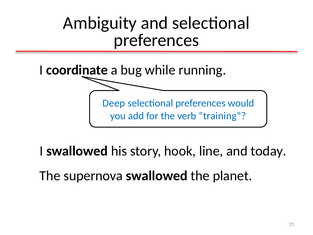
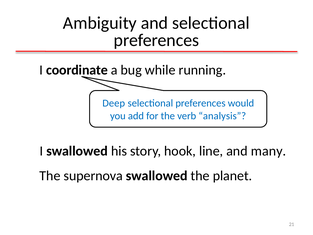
training: training -> analysis (222, 116)
today: today -> many (269, 151)
